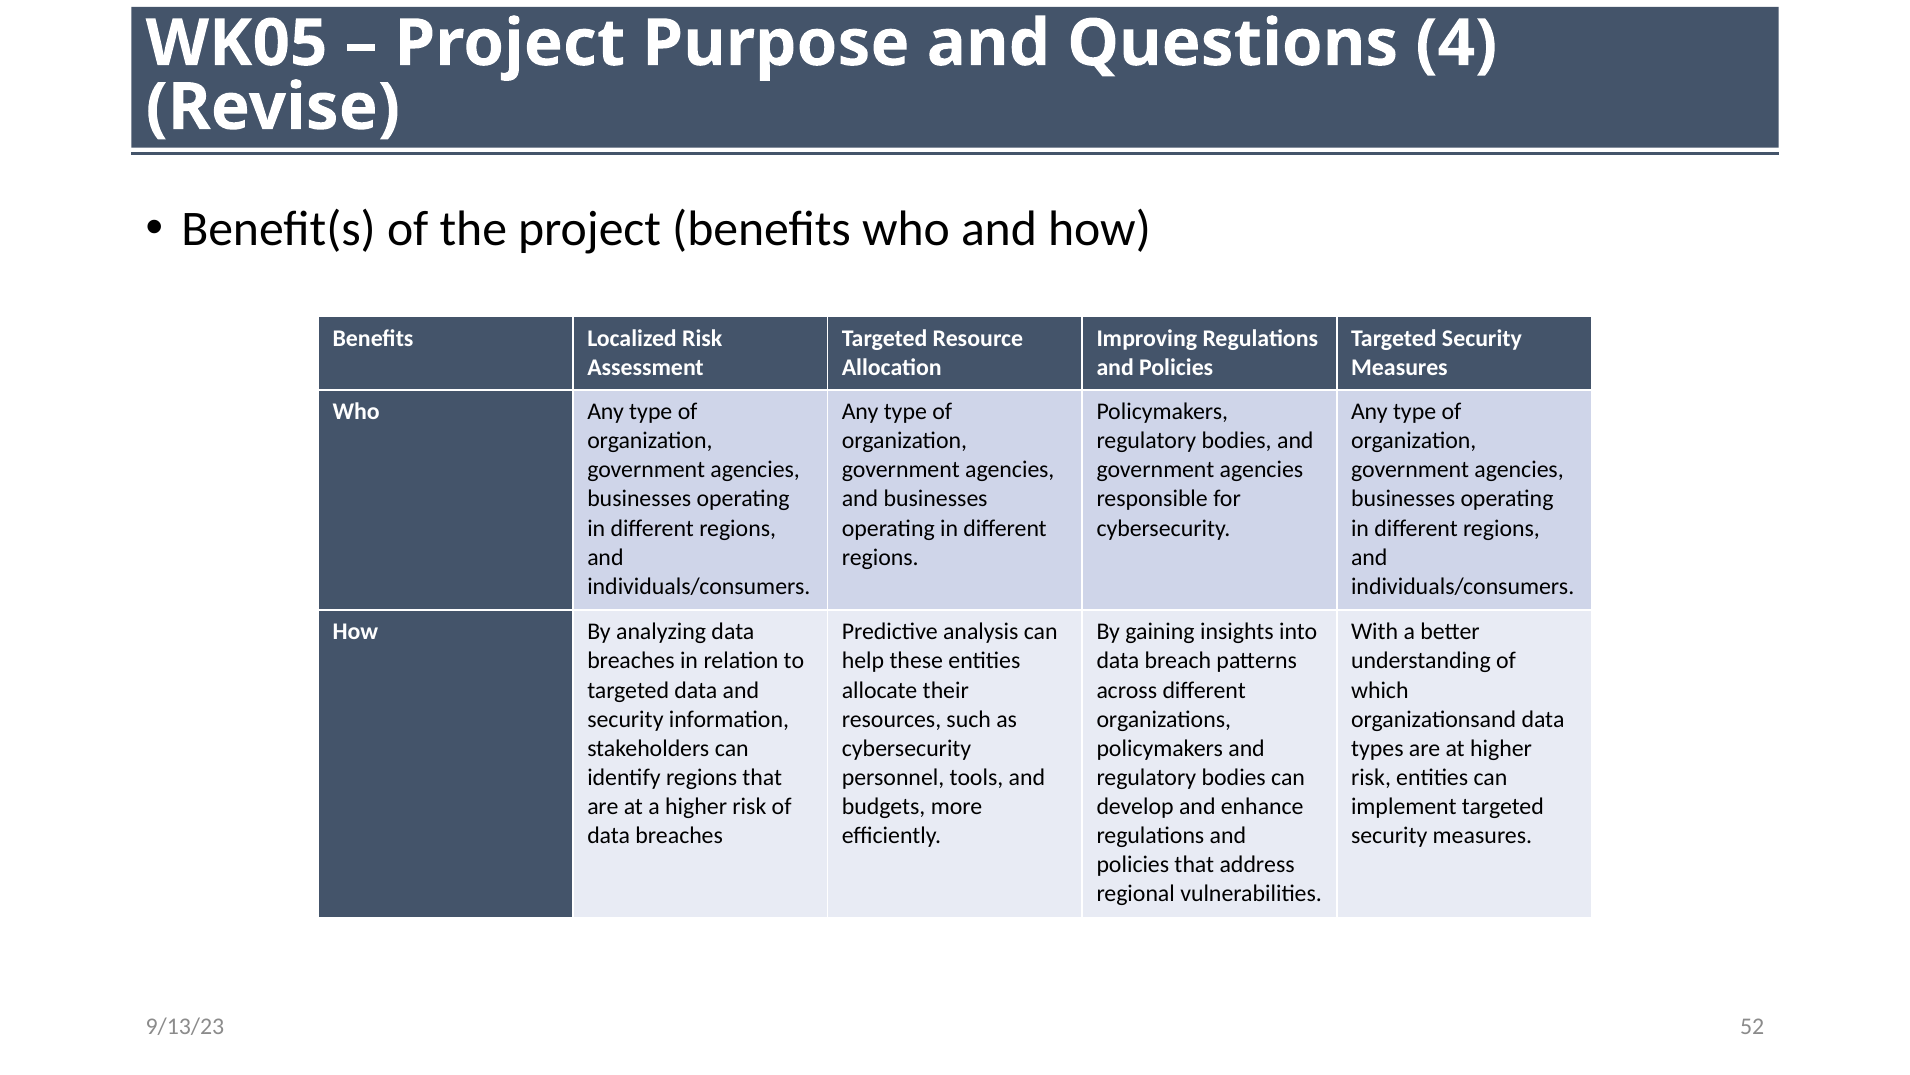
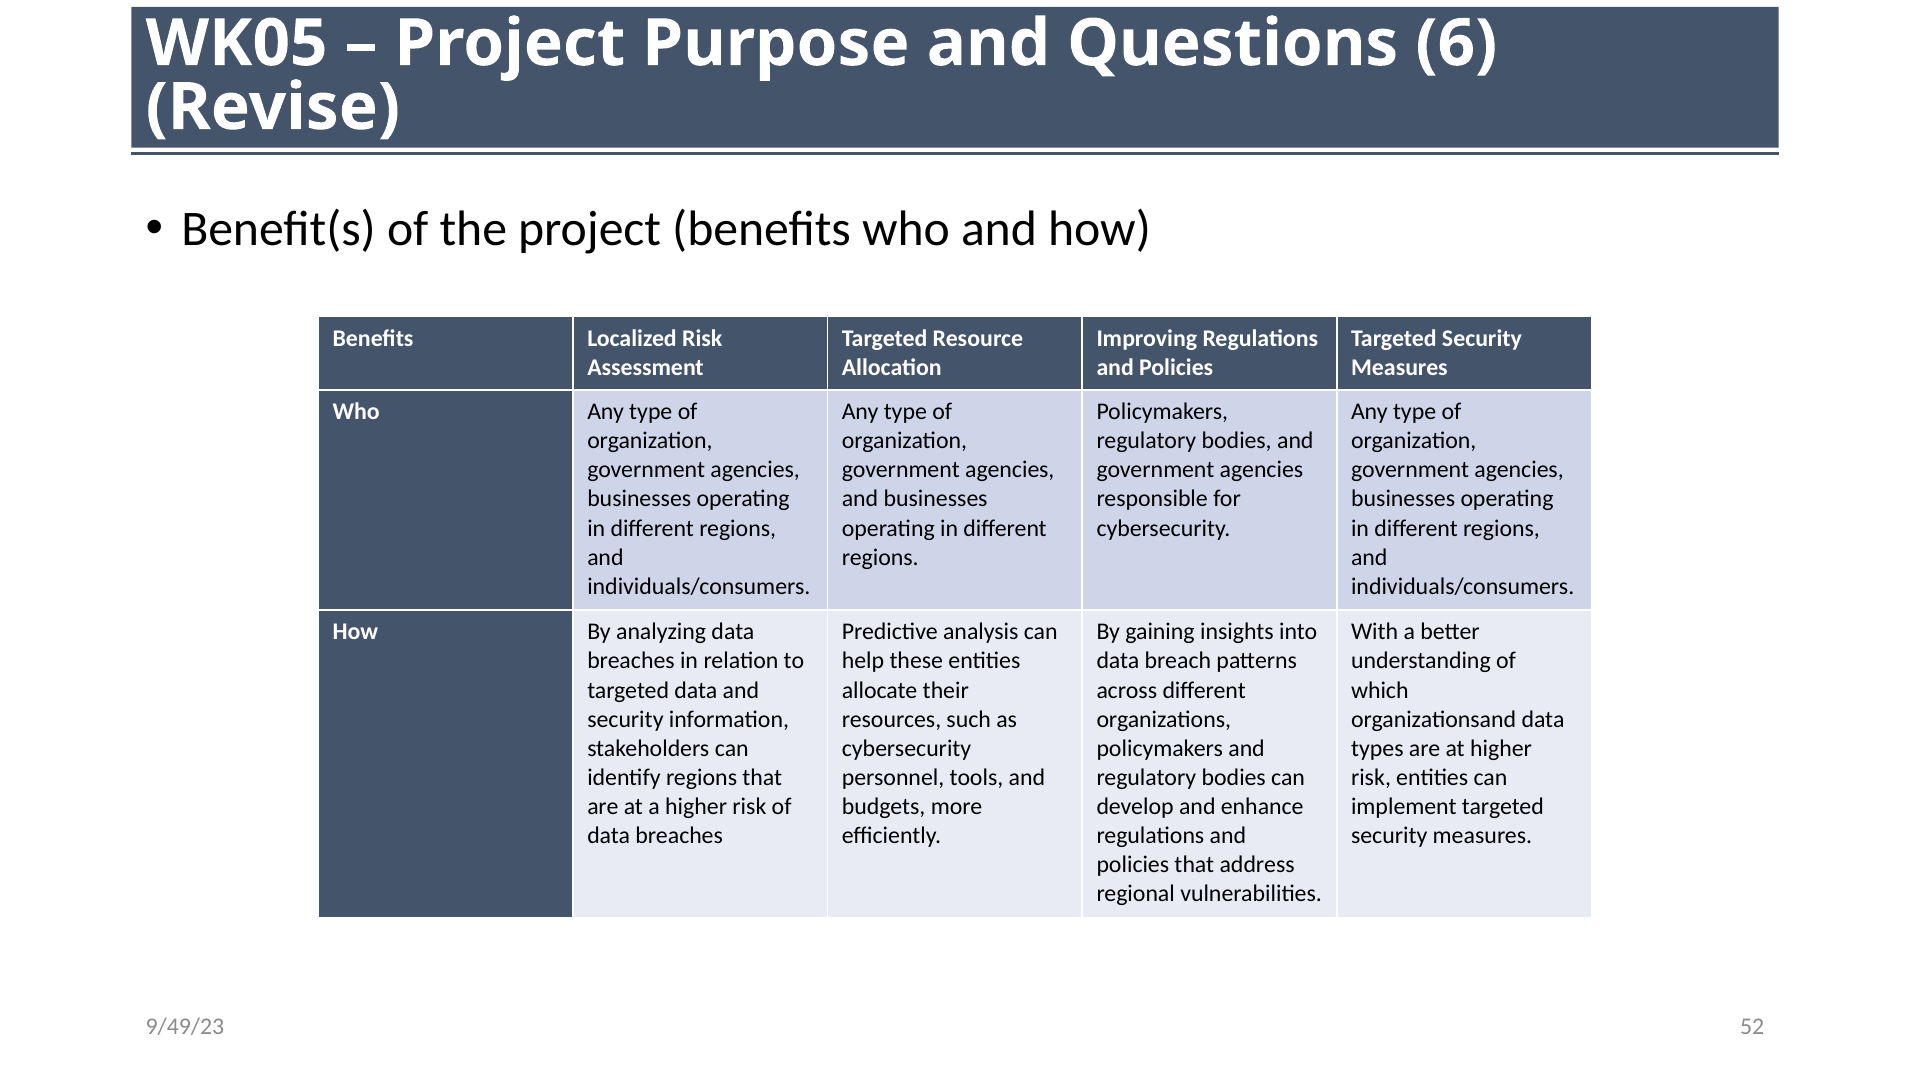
4: 4 -> 6 (1456, 43)
9/13/23: 9/13/23 -> 9/49/23 (185, 1026)
